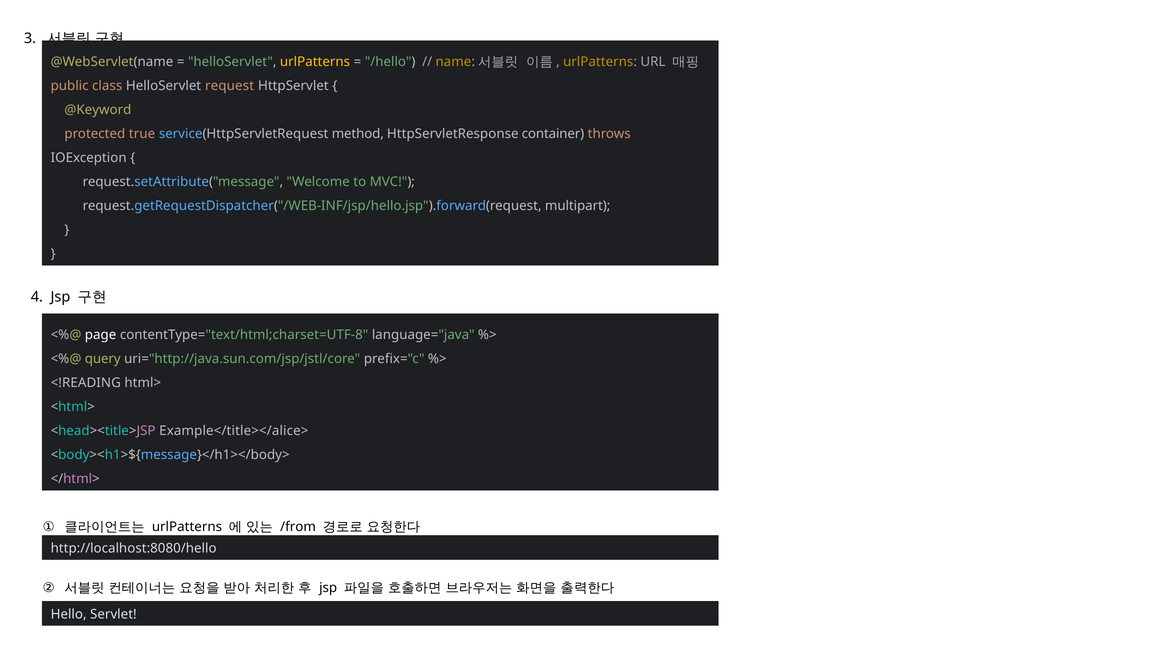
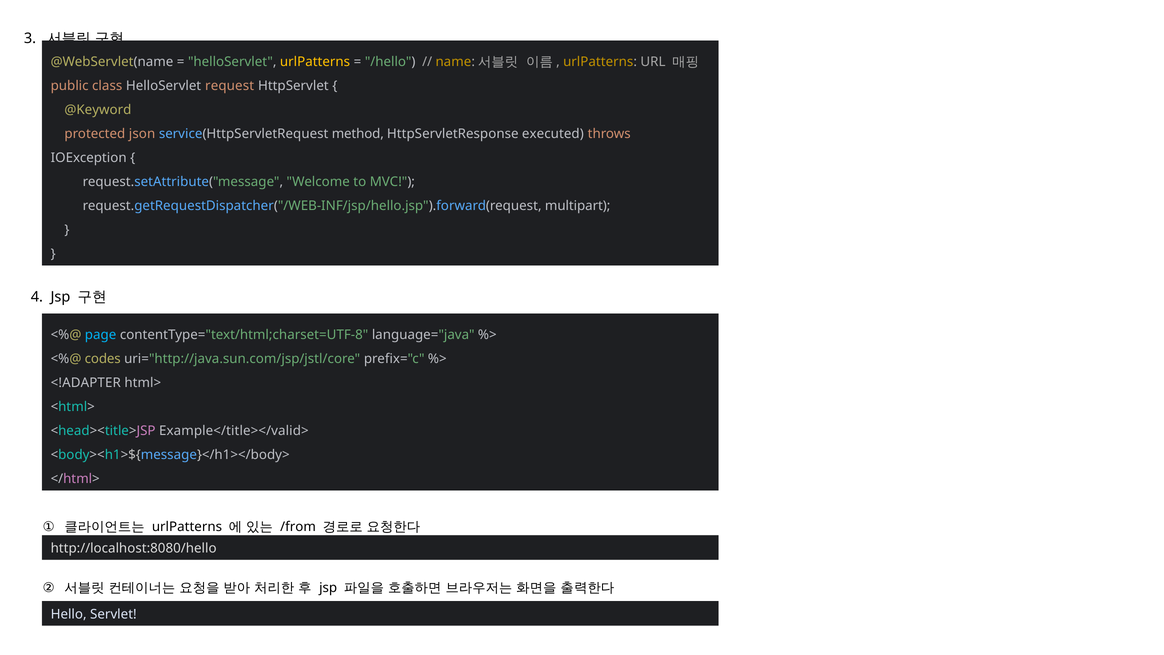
true: true -> json (142, 134)
container: container -> executed (553, 134)
page colour: white -> light blue (101, 335)
query: query -> codes (103, 359)
<!READING: <!READING -> <!ADAPTER (86, 383)
Example</title></alice>: Example</title></alice> -> Example</title></valid> (234, 431)
